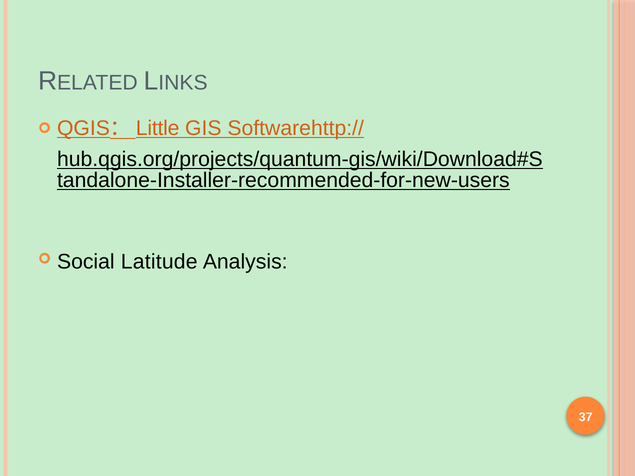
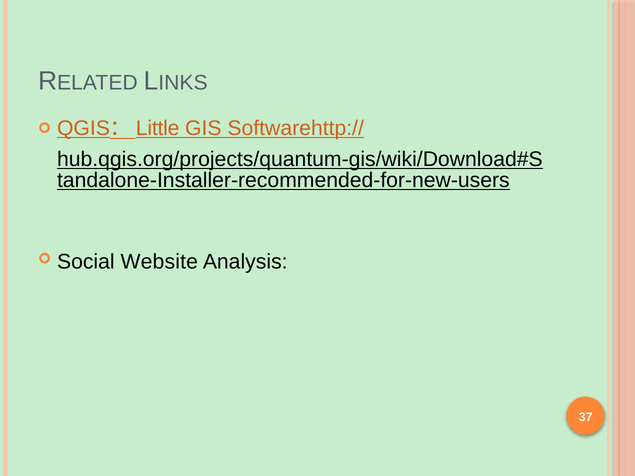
Latitude: Latitude -> Website (159, 262)
